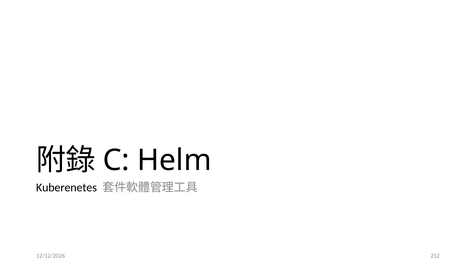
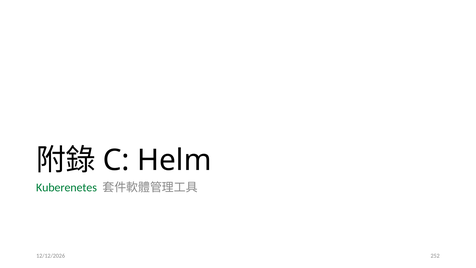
Kuberenetes colour: black -> green (66, 187)
